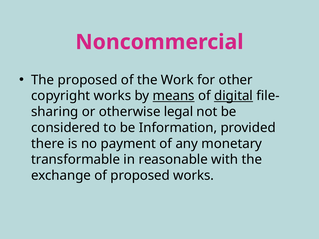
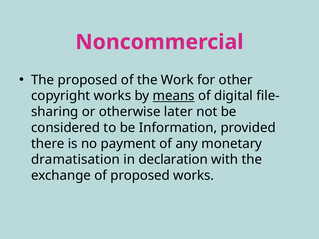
digital underline: present -> none (234, 96)
legal: legal -> later (178, 112)
transformable: transformable -> dramatisation (76, 160)
reasonable: reasonable -> declaration (173, 160)
